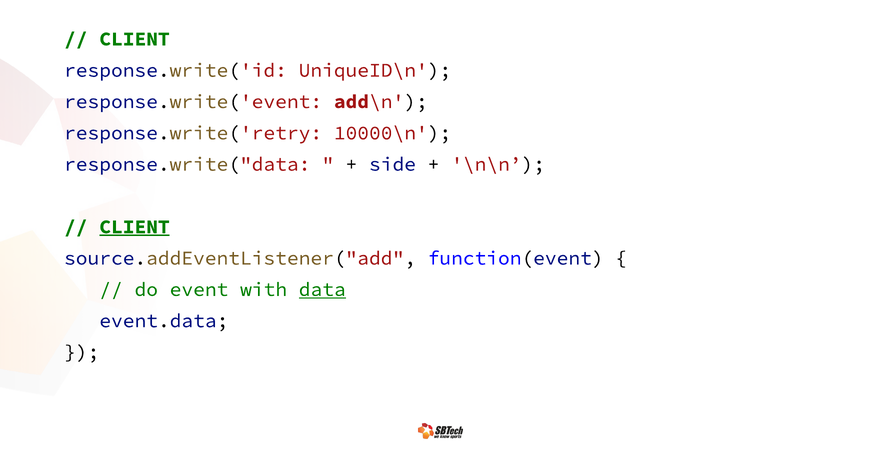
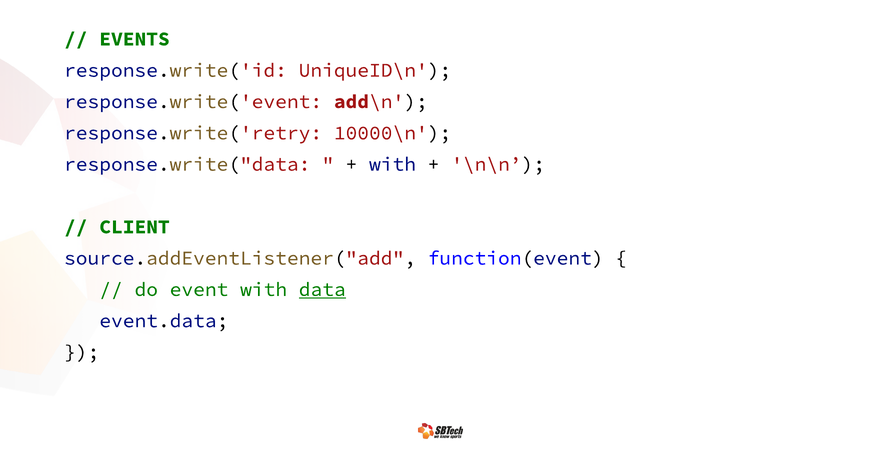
CLIENT: CLIENT -> EVENTS (134, 39)
side: side -> with (393, 164)
CLIENT underline: present -> none (134, 227)
